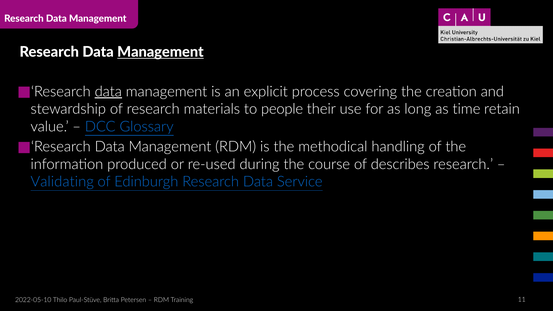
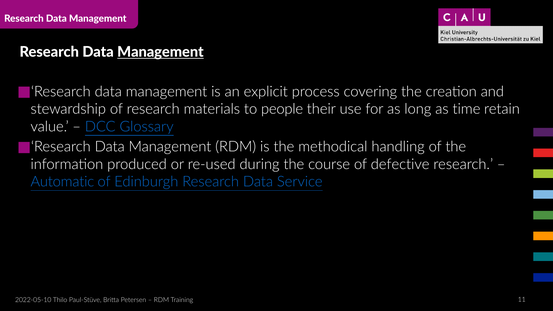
data underline: present -> none (108, 92)
describes: describes -> defective (400, 164)
Validating: Validating -> Automatic (62, 182)
